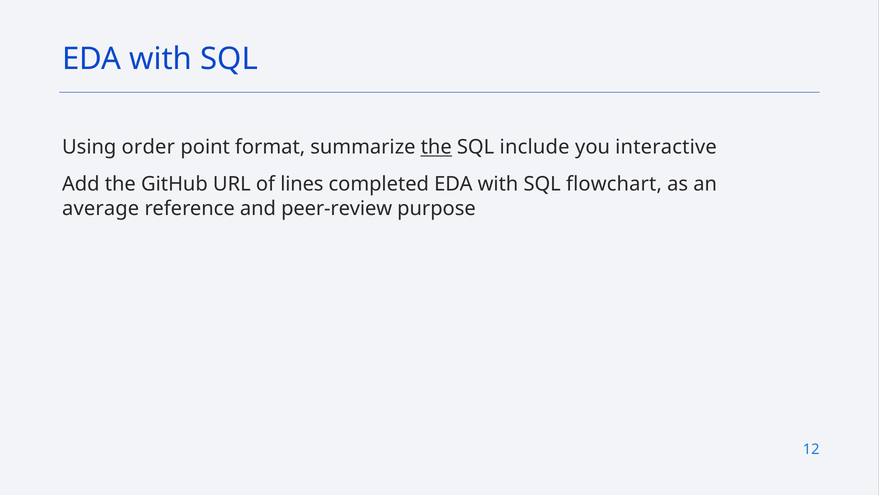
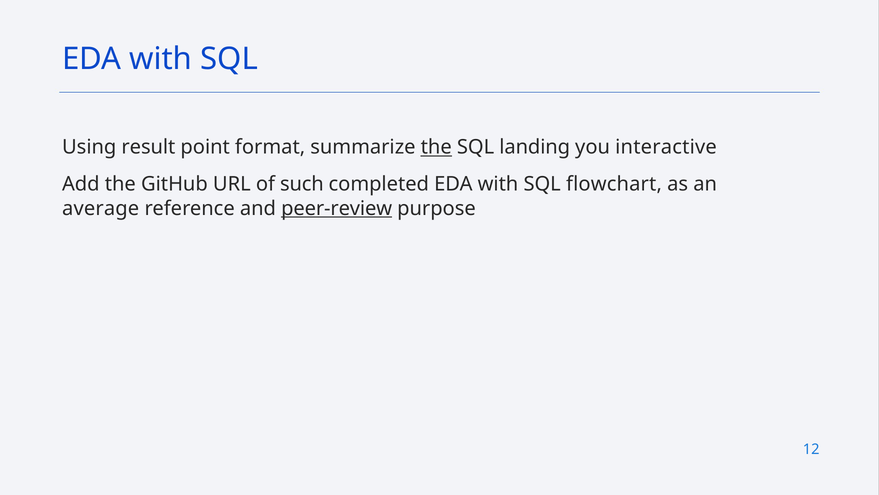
order: order -> result (148, 147)
include: include -> landing (535, 147)
lines: lines -> such (302, 184)
peer-review underline: none -> present (337, 208)
